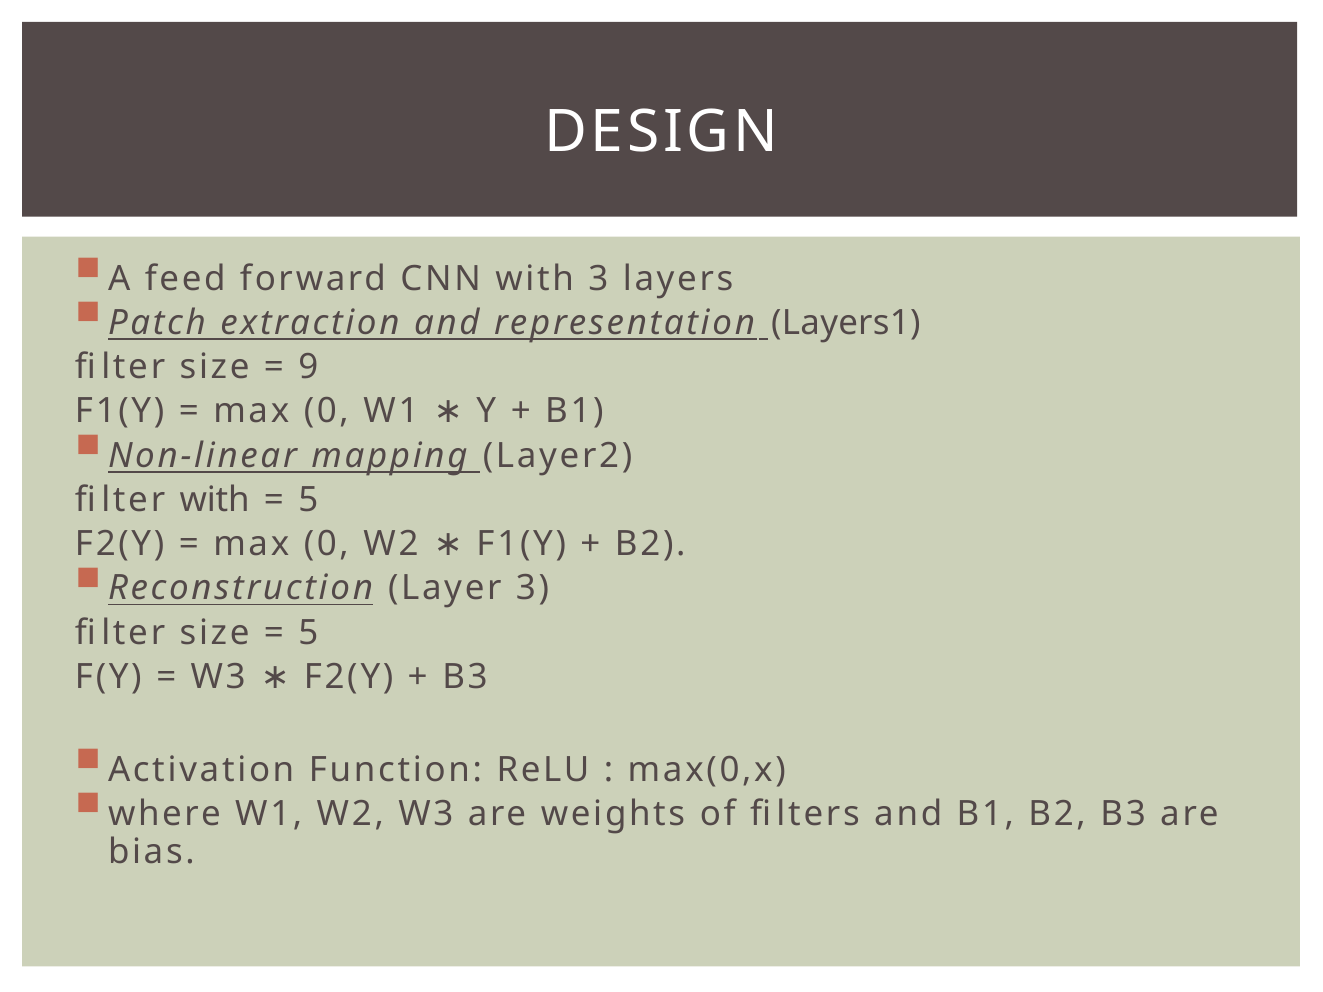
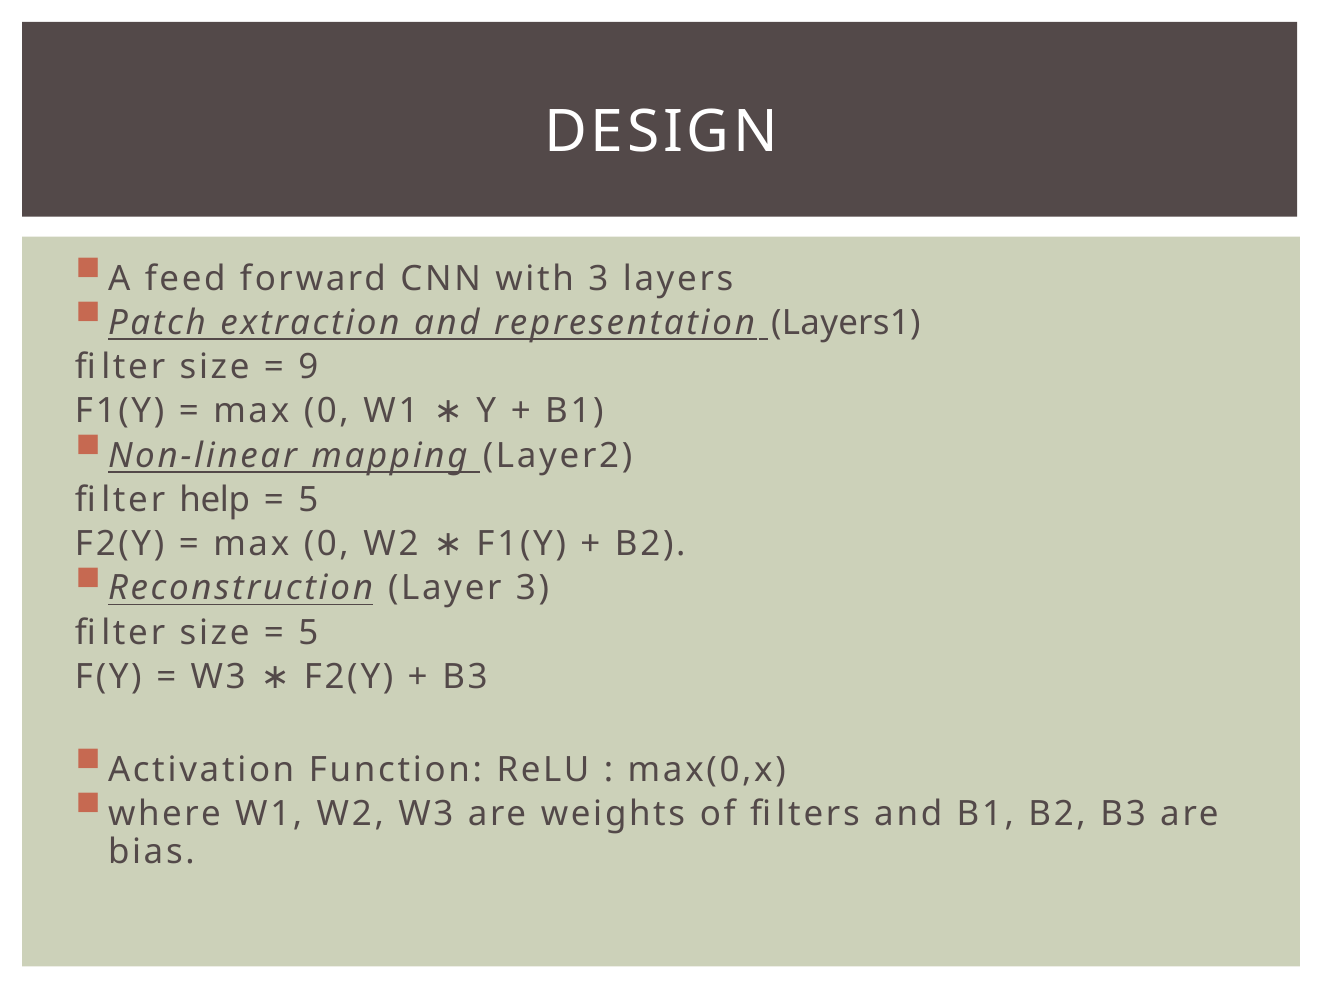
filter with: with -> help (215, 500)
